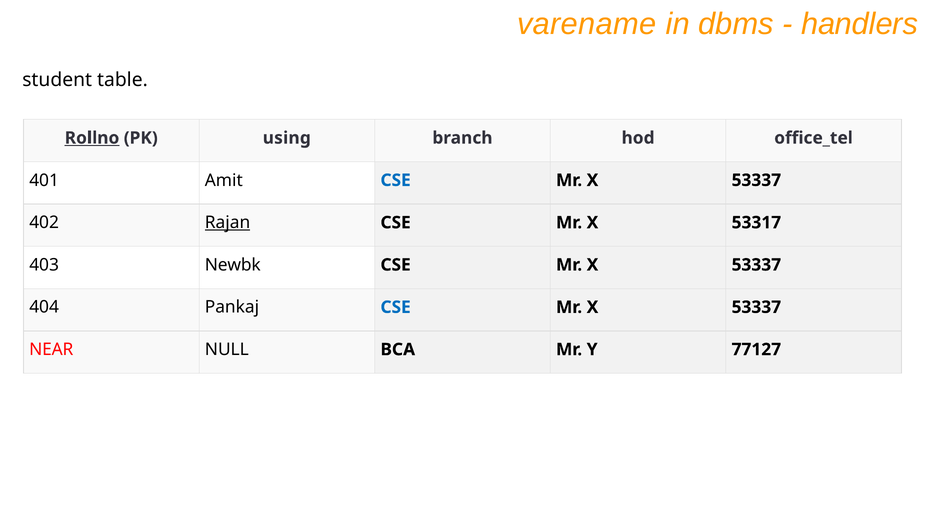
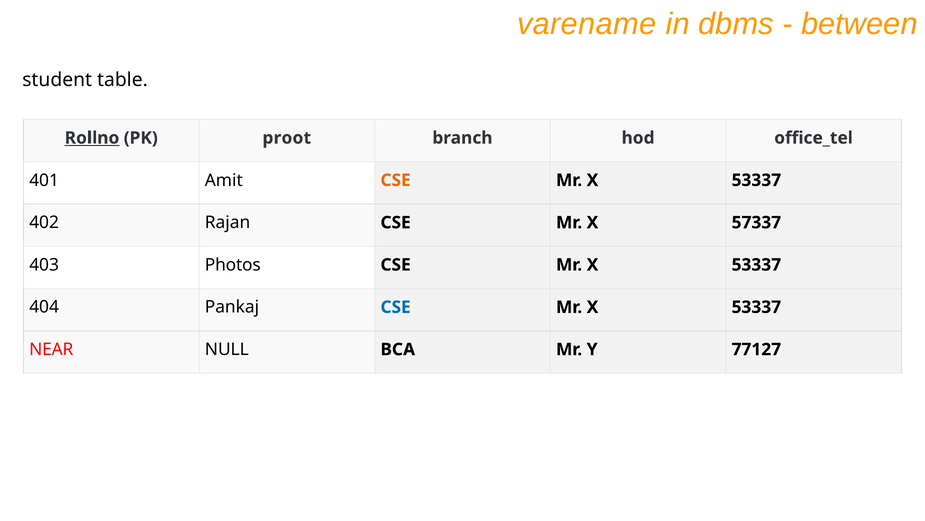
handlers: handlers -> between (859, 24)
using: using -> proot (287, 138)
CSE colour: blue -> orange (396, 180)
Rajan underline: present -> none (228, 222)
53317: 53317 -> 57337 (756, 222)
Newbk: Newbk -> Photos (233, 265)
